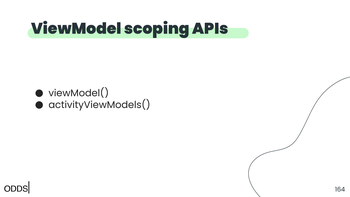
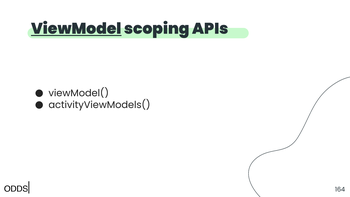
ViewModel underline: none -> present (76, 29)
